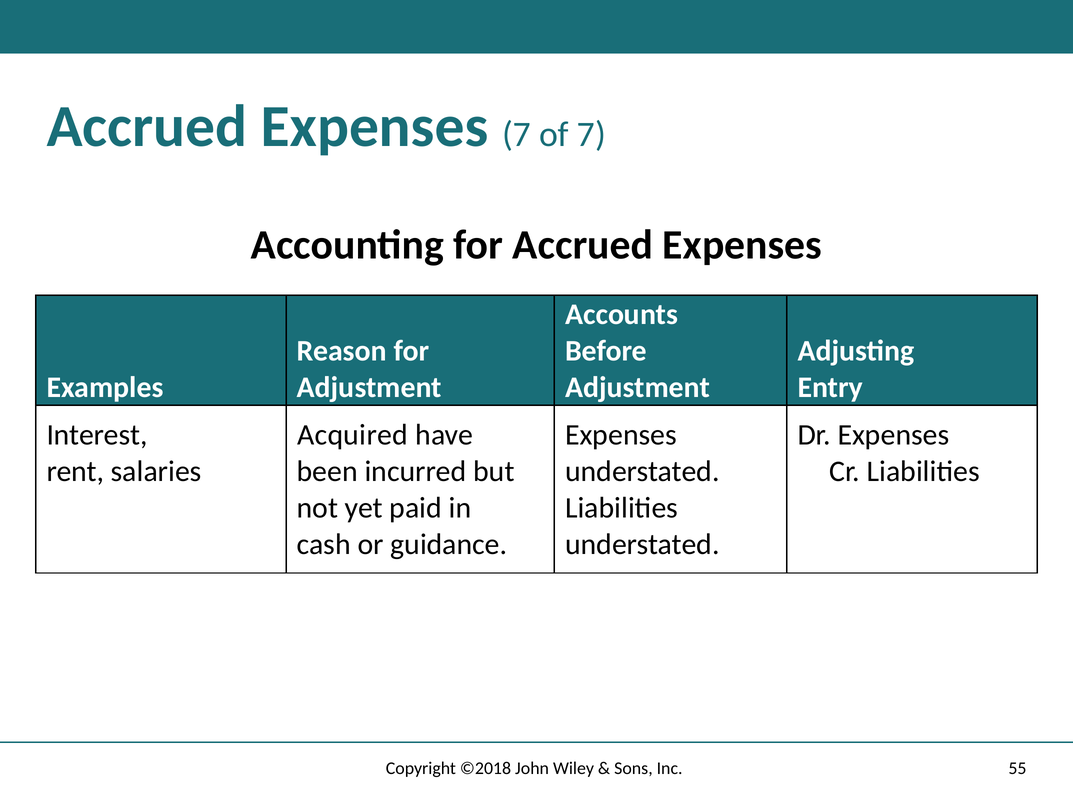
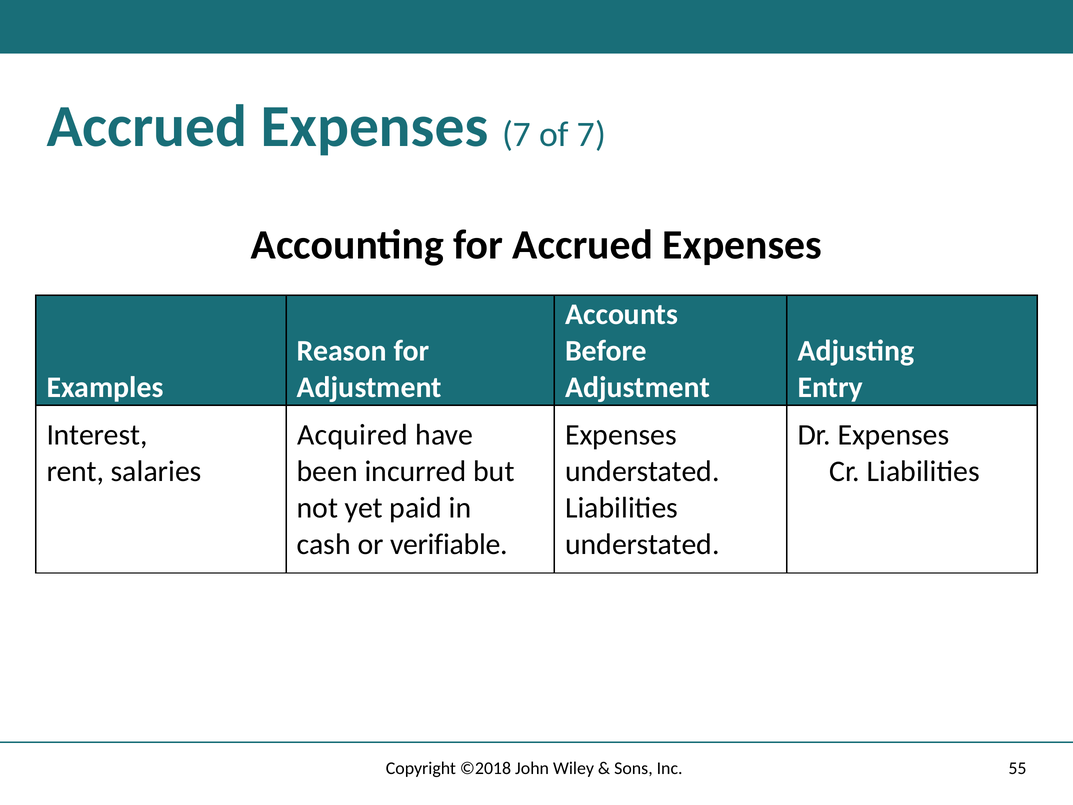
guidance: guidance -> verifiable (449, 544)
